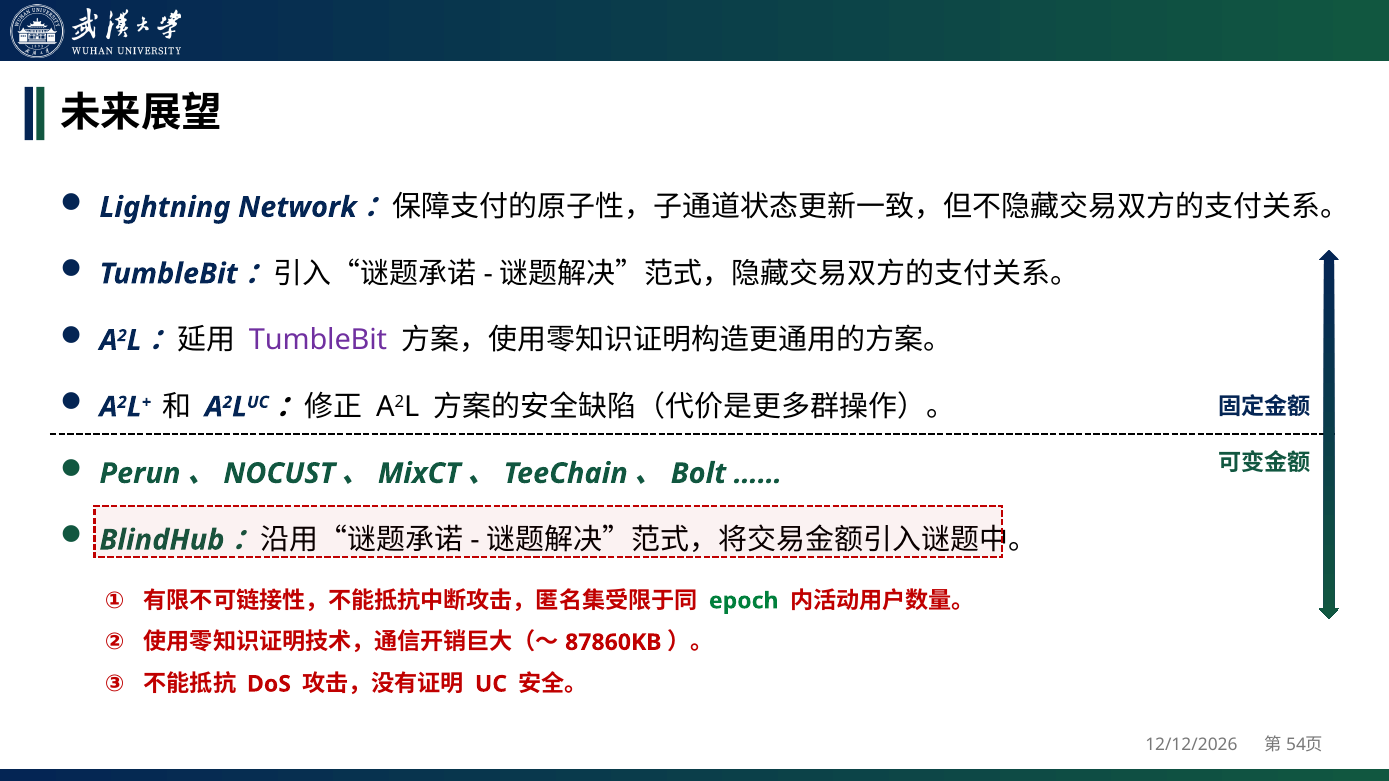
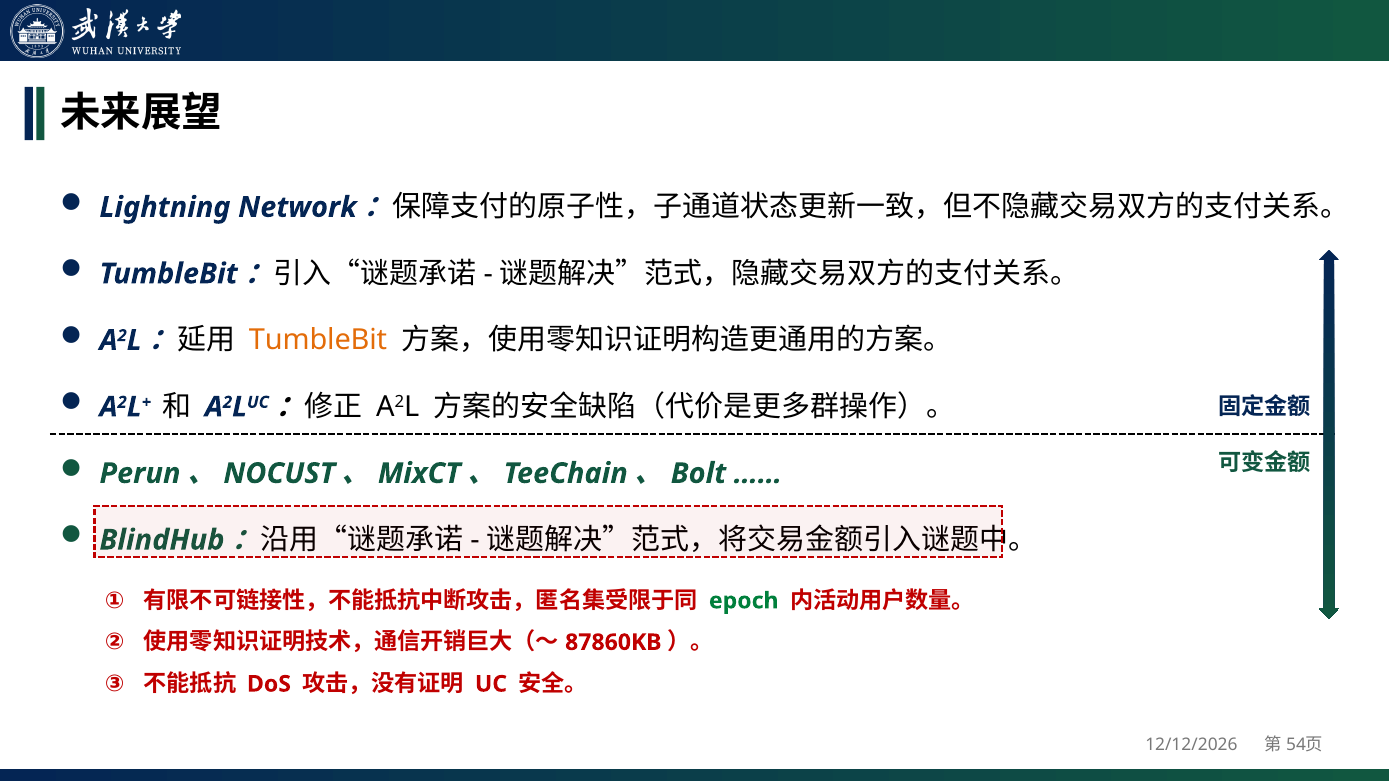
TumbleBit colour: purple -> orange (318, 340)
